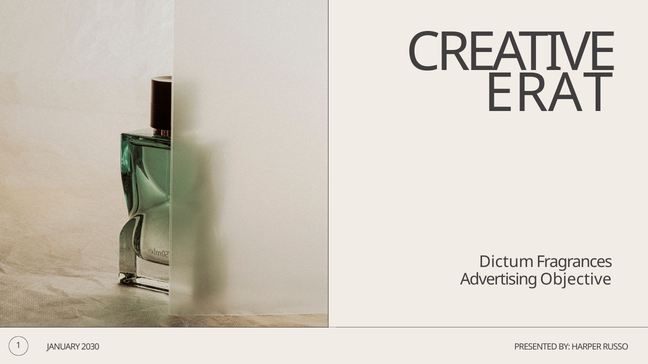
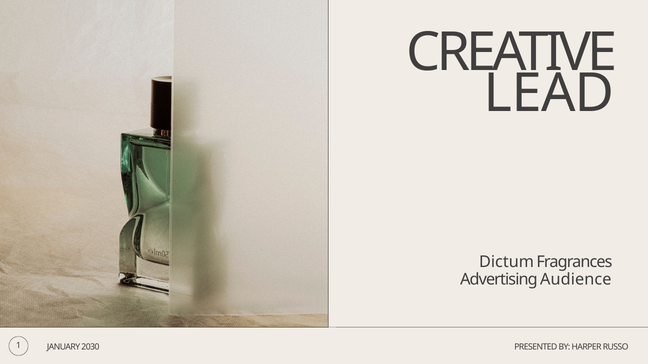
ERAT: ERAT -> LEAD (549, 94)
Objective: Objective -> Audience (576, 280)
